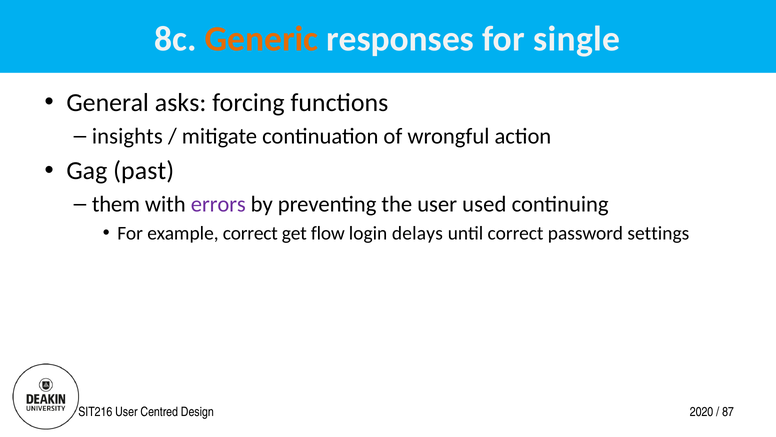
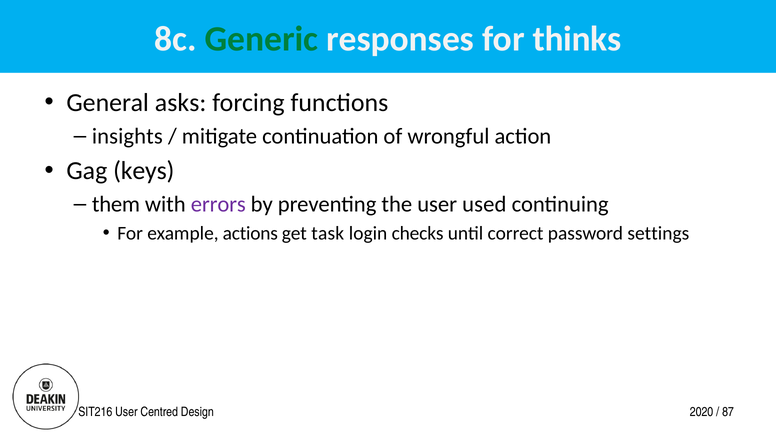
Generic colour: orange -> green (261, 39)
single: single -> thinks (577, 39)
past: past -> keys (144, 171)
example correct: correct -> actions (250, 233)
flow: flow -> task (328, 233)
delays: delays -> checks (418, 233)
